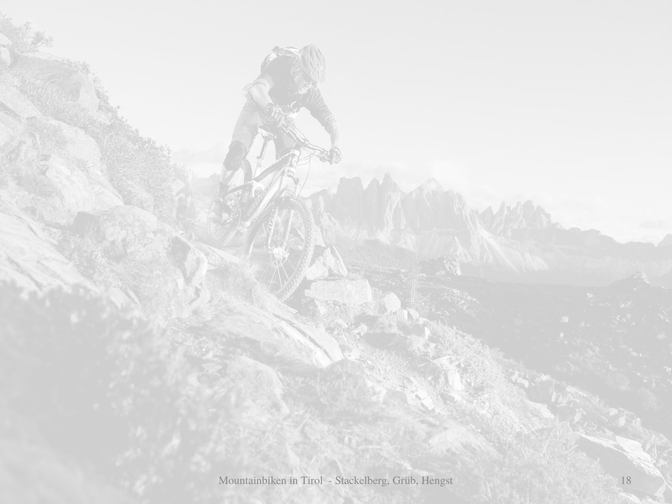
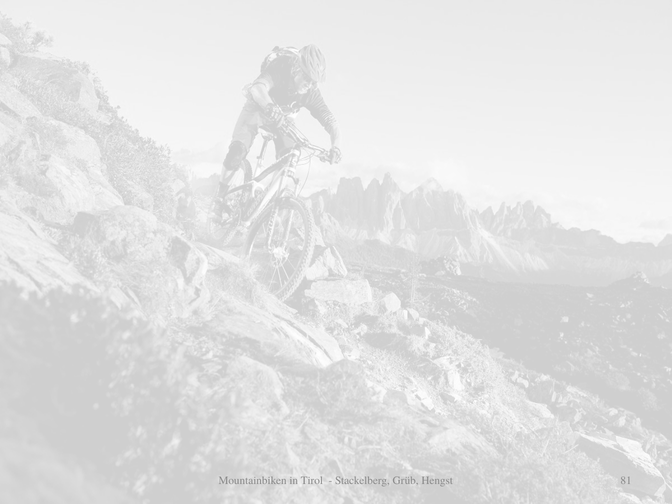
18: 18 -> 81 (626, 481)
